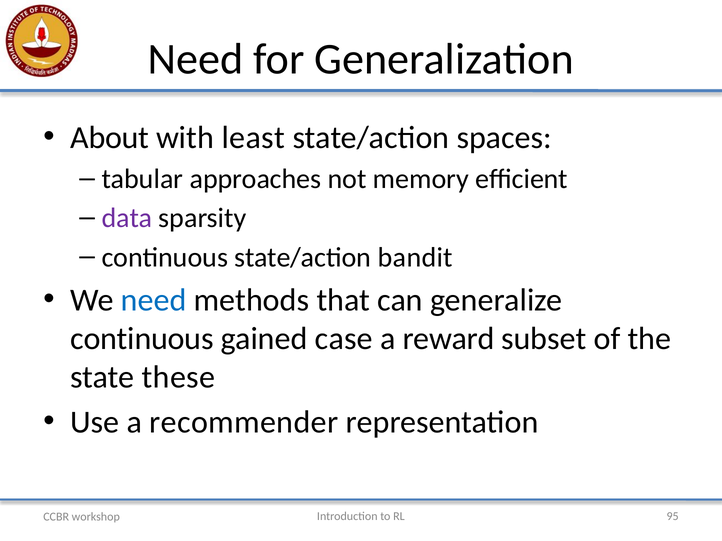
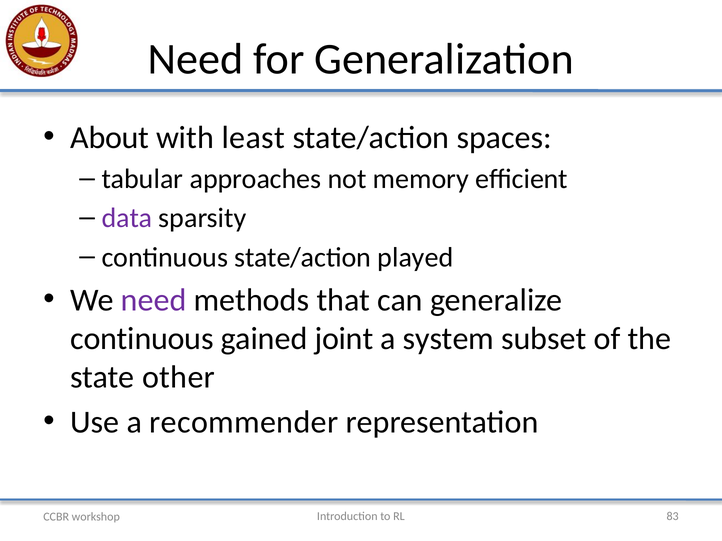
bandit: bandit -> played (415, 258)
need colour: blue -> purple (154, 300)
case: case -> joint (344, 339)
reward: reward -> system (448, 339)
these: these -> other (179, 377)
95: 95 -> 83 (673, 517)
